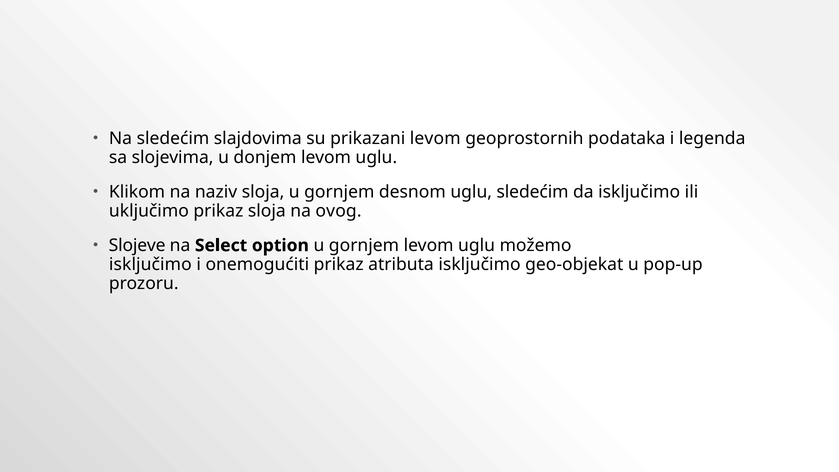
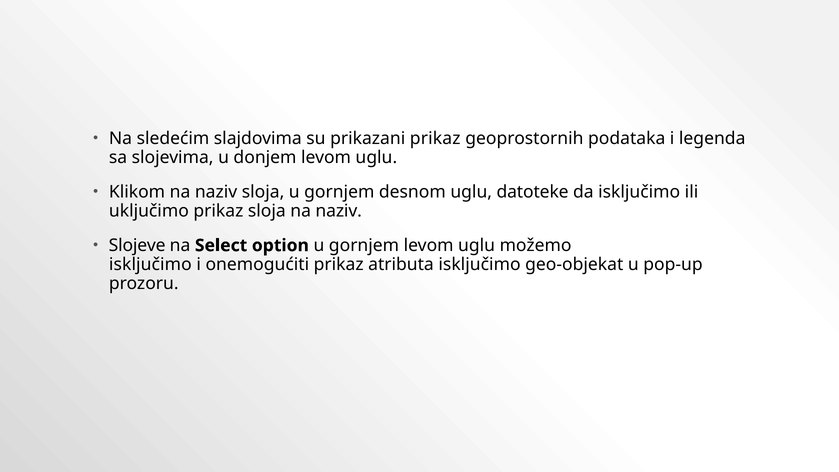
prikazani levom: levom -> prikaz (435, 138)
uglu sledećim: sledećim -> datoteke (533, 192)
sloja na ovog: ovog -> naziv (339, 211)
